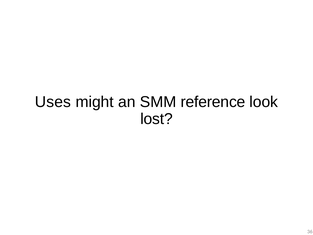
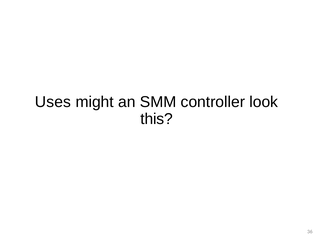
reference: reference -> controller (213, 102)
lost: lost -> this (157, 119)
